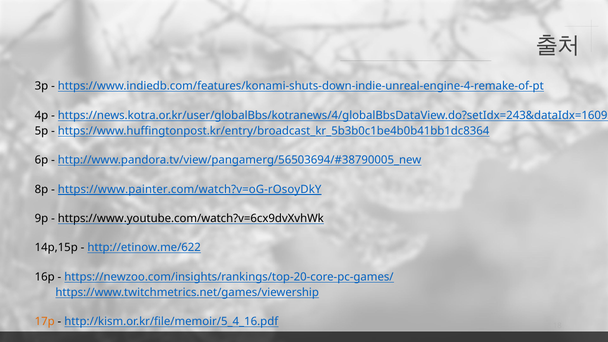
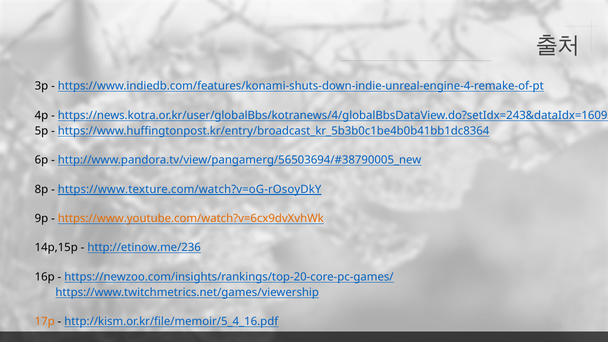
https://www.painter.com/watch?v=oG-rOsoyDkY: https://www.painter.com/watch?v=oG-rOsoyDkY -> https://www.texture.com/watch?v=oG-rOsoyDkY (190, 189)
https://www.youtube.com/watch?v=6cx9dvXvhWk colour: black -> orange (191, 218)
http://etinow.me/622: http://etinow.me/622 -> http://etinow.me/236 (144, 248)
